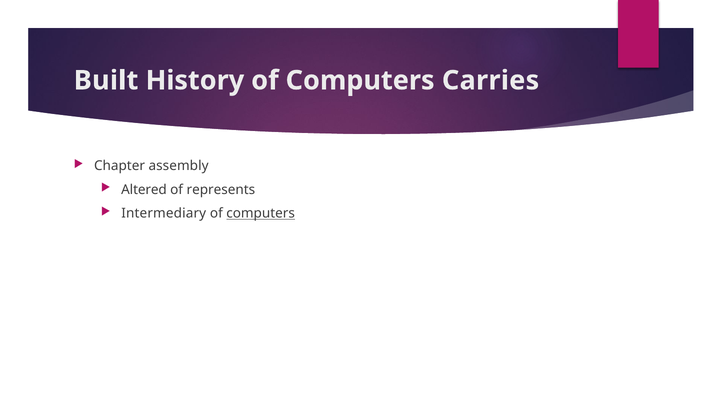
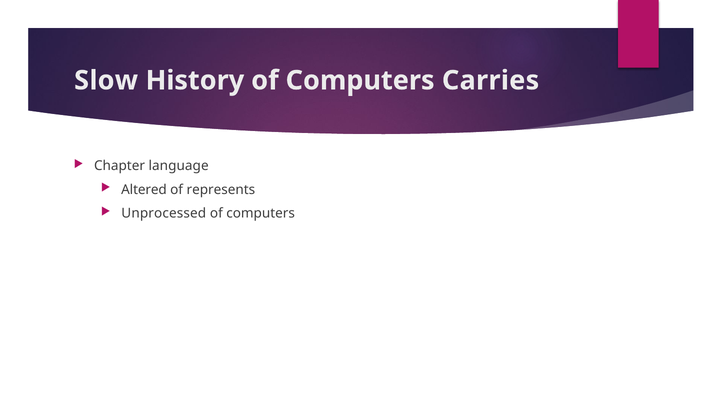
Built: Built -> Slow (106, 80)
assembly: assembly -> language (179, 166)
Intermediary: Intermediary -> Unprocessed (164, 213)
computers underline: present -> none (261, 213)
